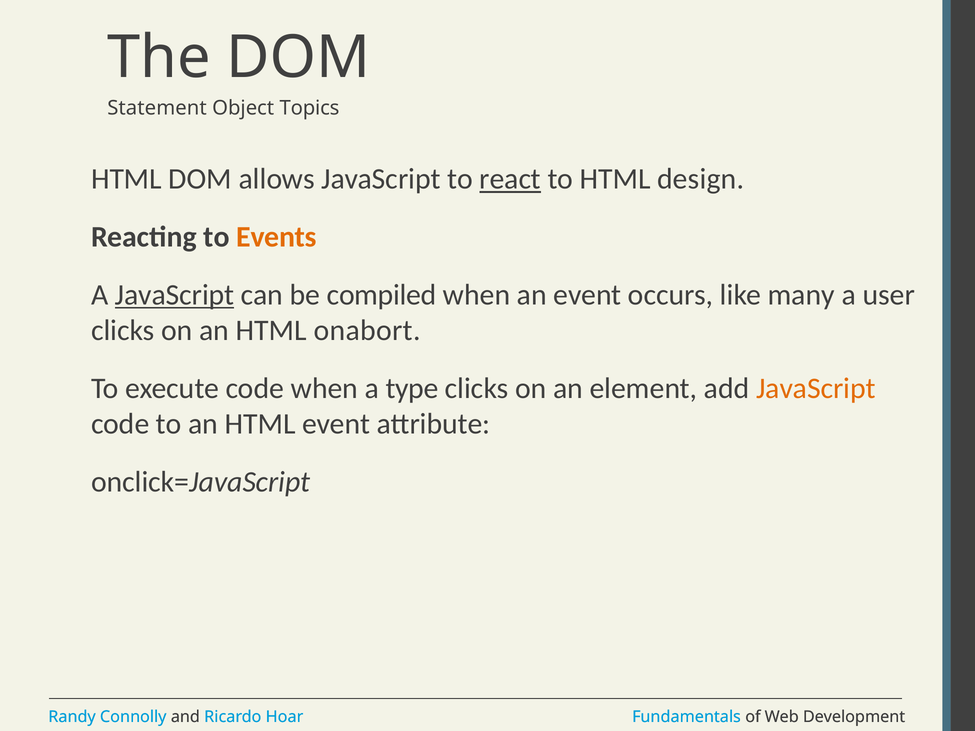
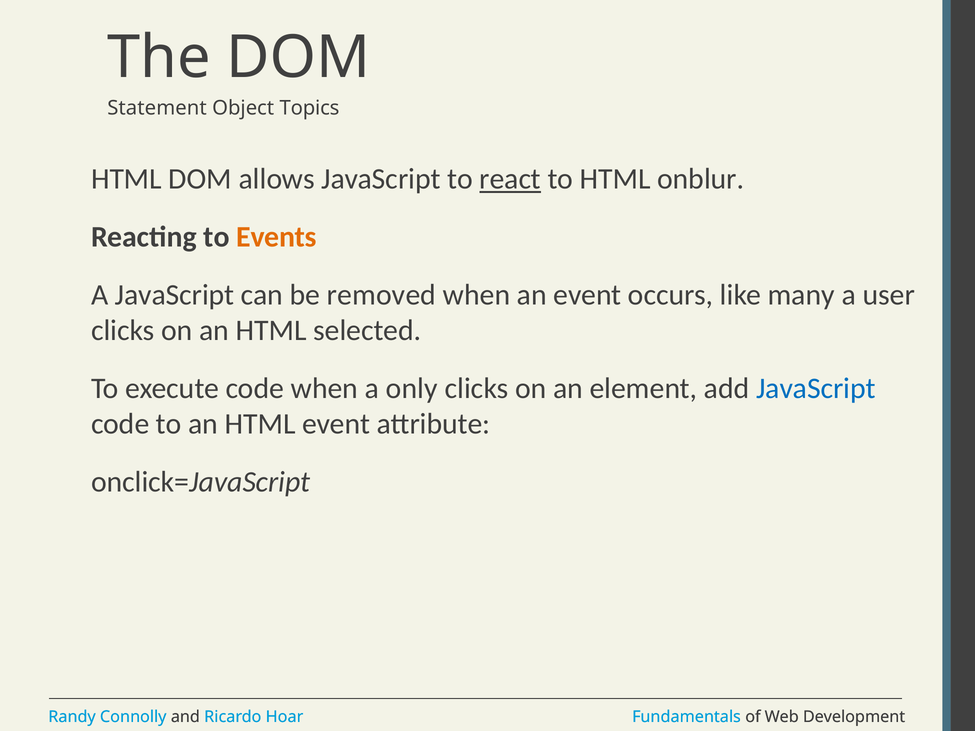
design: design -> onblur (701, 179)
JavaScript underline: present -> none (175, 295)
compiled: compiled -> removed (381, 295)
onabort: onabort -> selected (367, 331)
type: type -> only (412, 389)
JavaScript colour: orange -> blue (816, 389)
